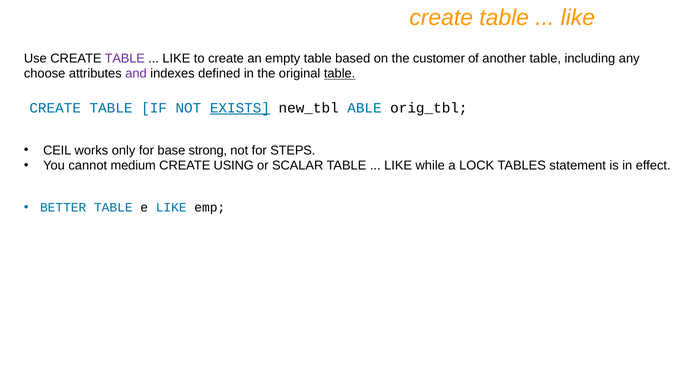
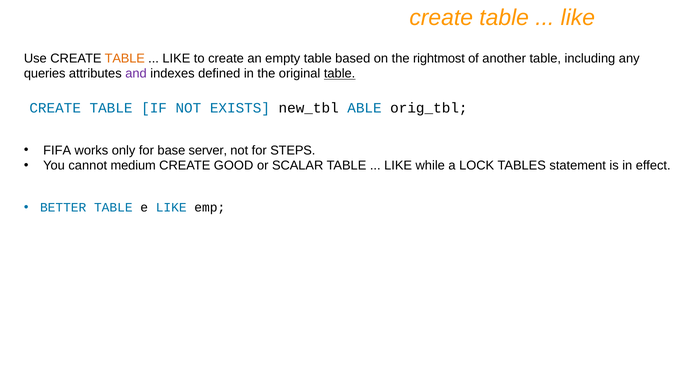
TABLE colour: purple -> orange (125, 58)
customer: customer -> rightmost (439, 58)
choose: choose -> queries (45, 74)
EXISTS underline: present -> none (240, 108)
CEIL: CEIL -> FIFA (57, 150)
strong: strong -> server (208, 150)
USING: USING -> GOOD (234, 166)
